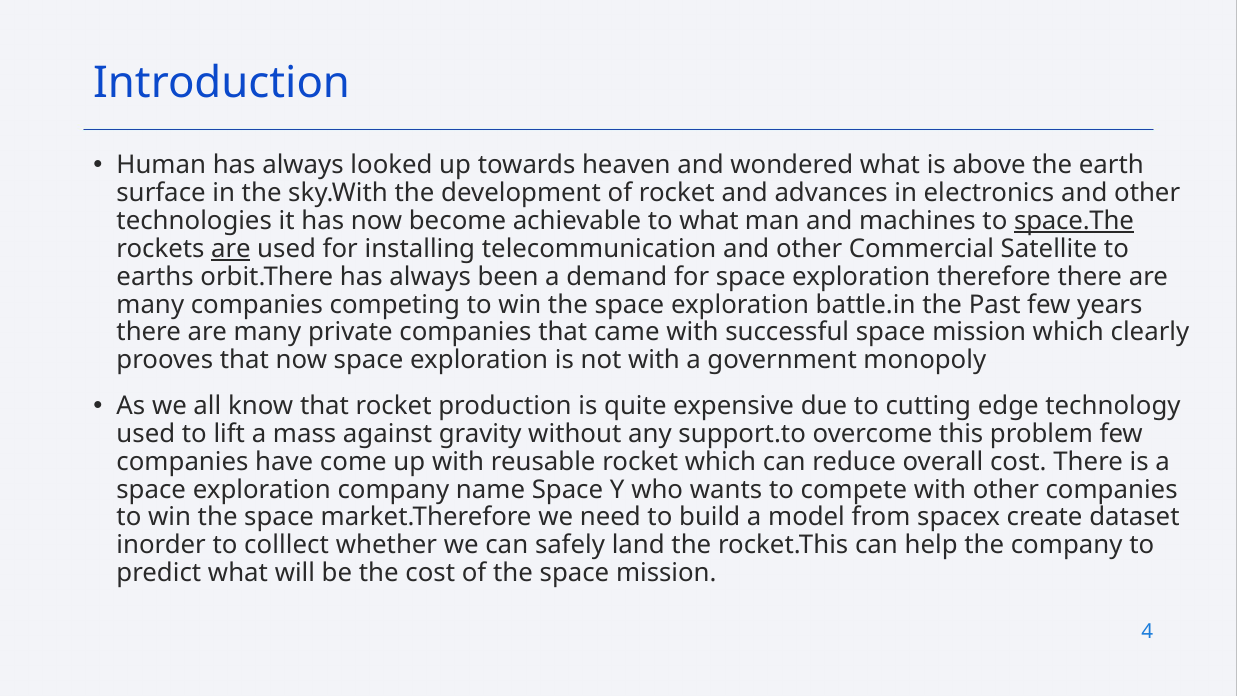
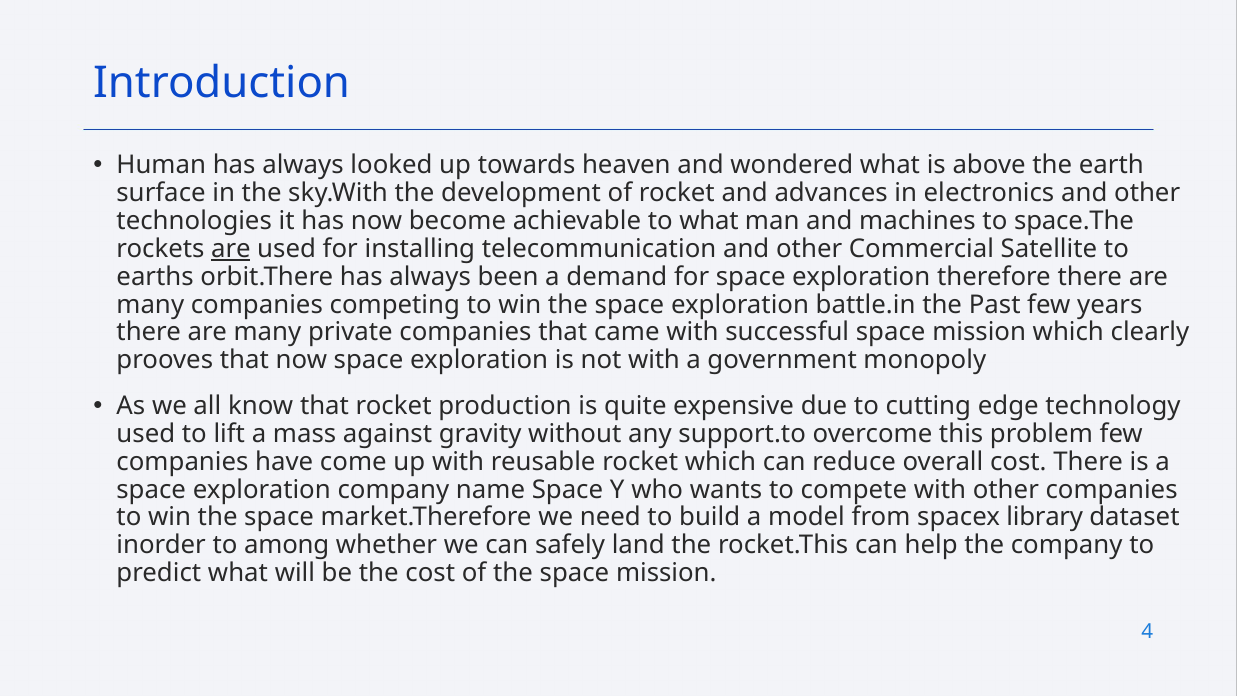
space.The underline: present -> none (1074, 221)
create: create -> library (1045, 517)
colllect: colllect -> among (287, 545)
